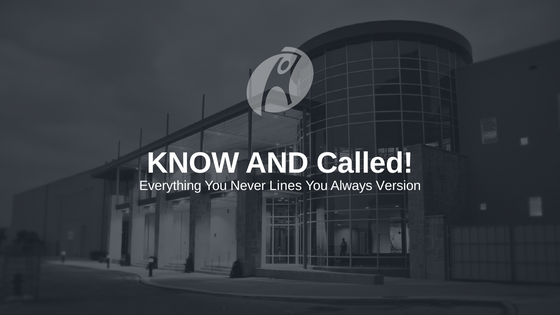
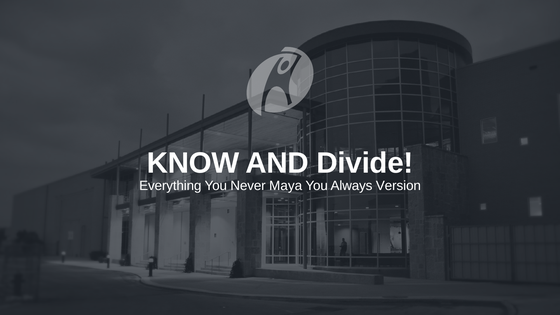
Called: Called -> Divide (365, 163)
Lines: Lines -> Maya (286, 186)
